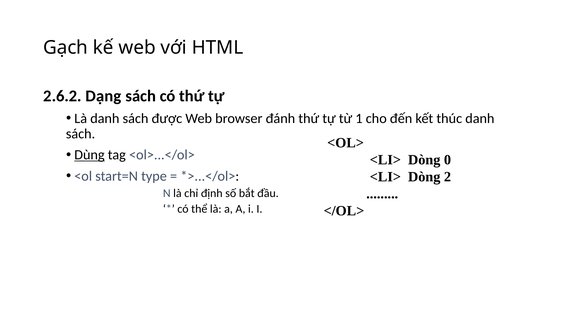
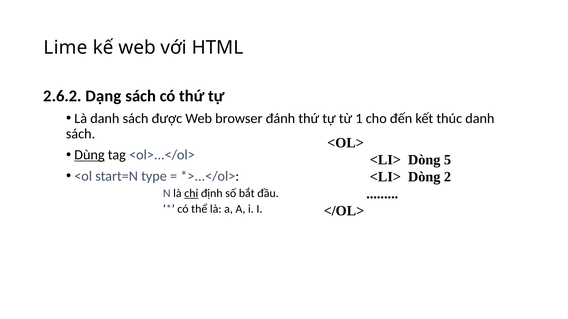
Gạch: Gạch -> Lime (65, 48)
0: 0 -> 5 (447, 160)
chỉ underline: none -> present (191, 193)
